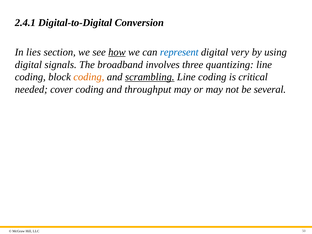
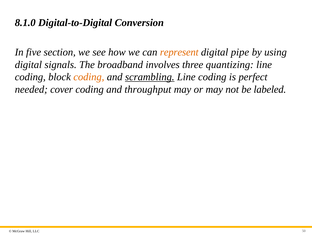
2.4.1: 2.4.1 -> 8.1.0 (25, 23)
lies: lies -> five (34, 52)
how underline: present -> none (117, 52)
represent colour: blue -> orange (179, 52)
very: very -> pipe (240, 52)
critical: critical -> perfect (253, 77)
several: several -> labeled (270, 90)
